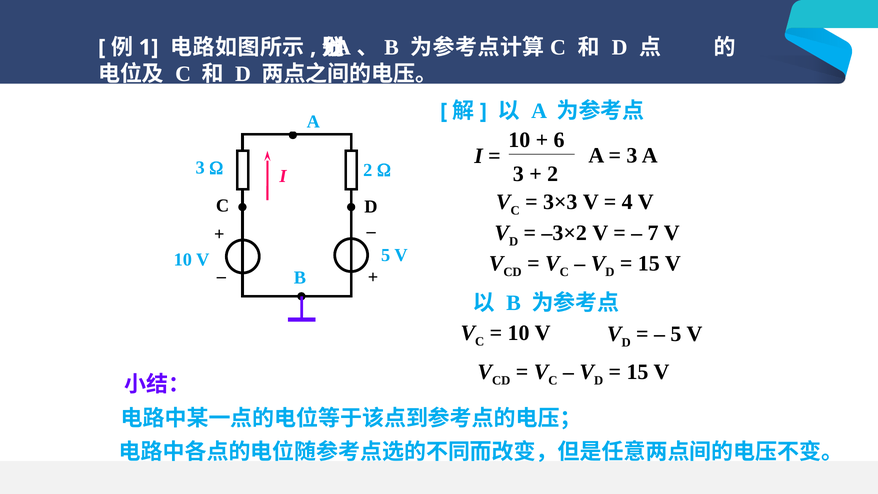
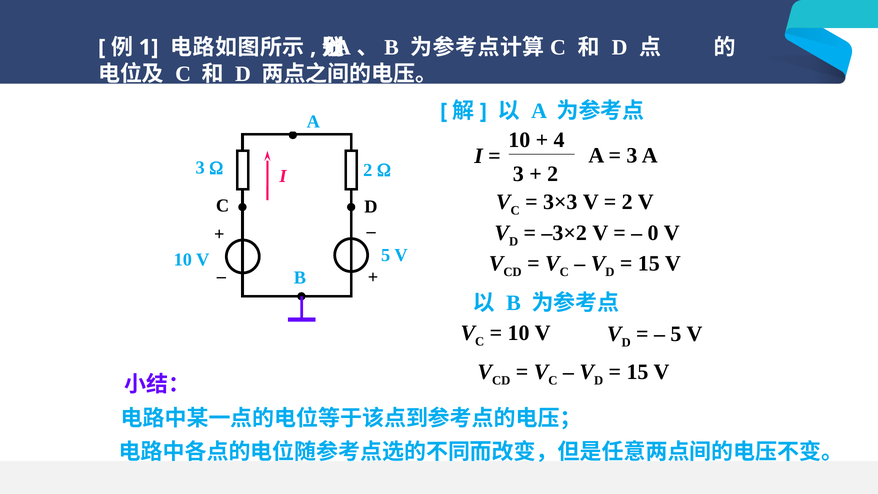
6: 6 -> 4 (559, 140)
4: 4 -> 2 (627, 202)
7: 7 -> 0 (653, 233)
